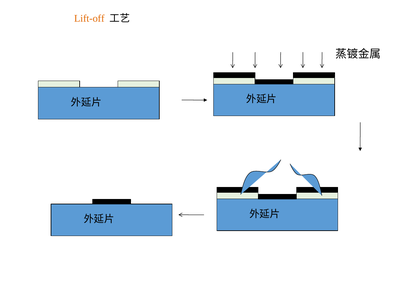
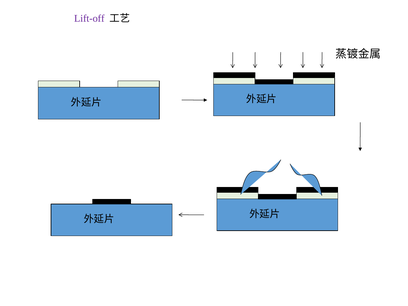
Lift-off colour: orange -> purple (89, 18)
